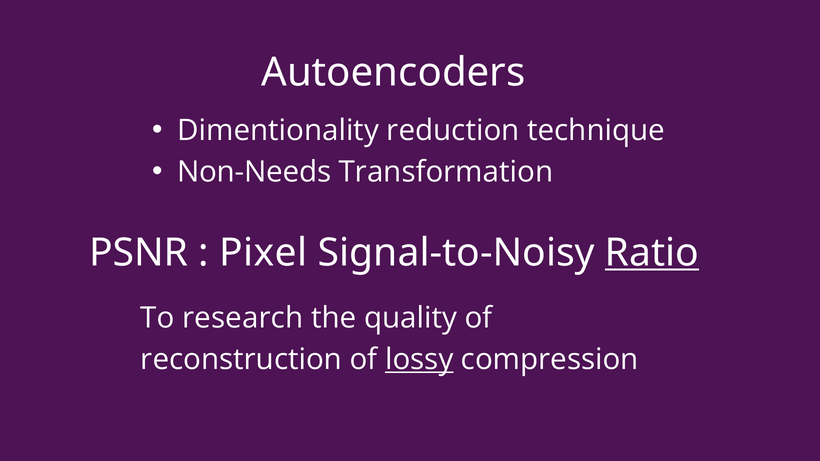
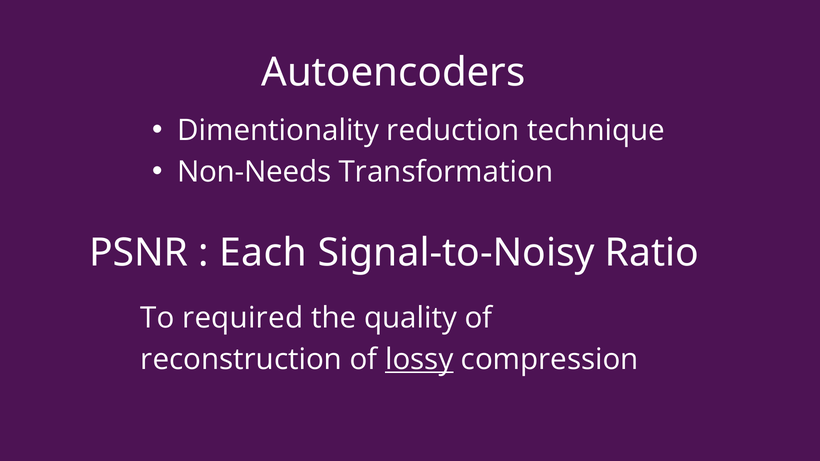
Pixel: Pixel -> Each (263, 253)
Ratio underline: present -> none (652, 253)
research: research -> required (243, 318)
